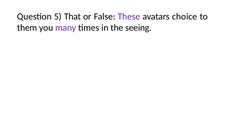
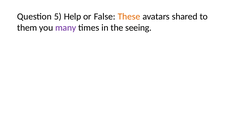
That: That -> Help (72, 17)
These colour: purple -> orange (129, 17)
choice: choice -> shared (185, 17)
